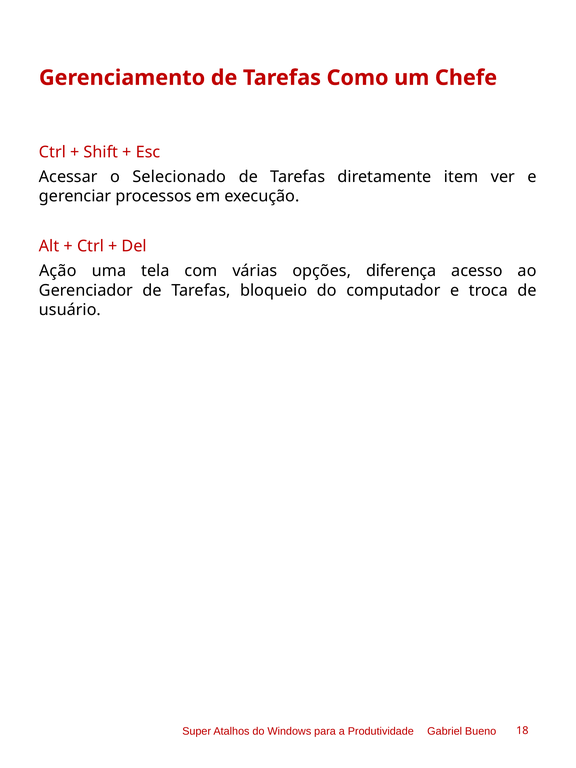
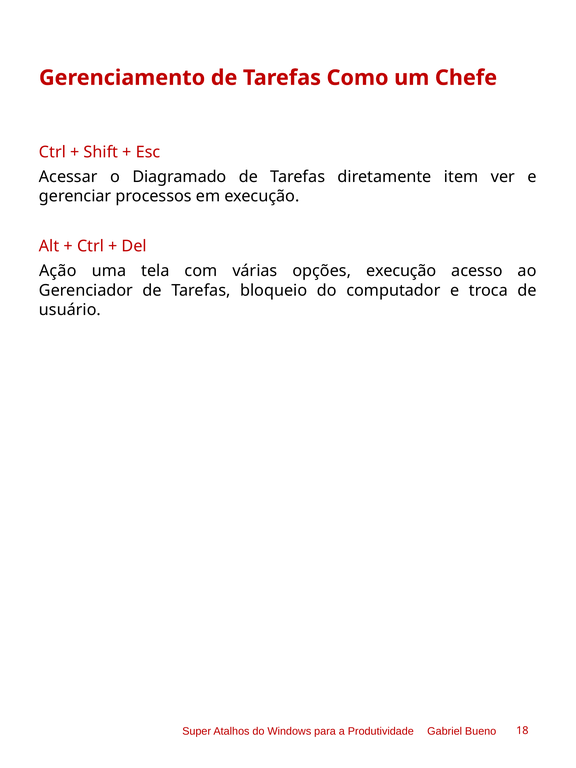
Selecionado: Selecionado -> Diagramado (179, 177)
opções diferença: diferença -> execução (401, 271)
